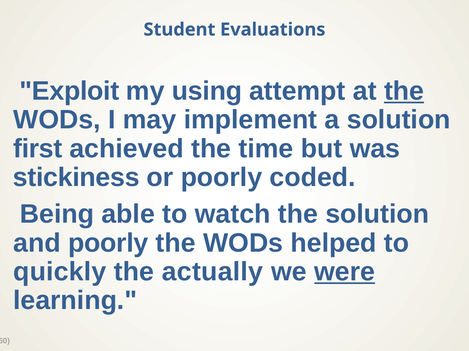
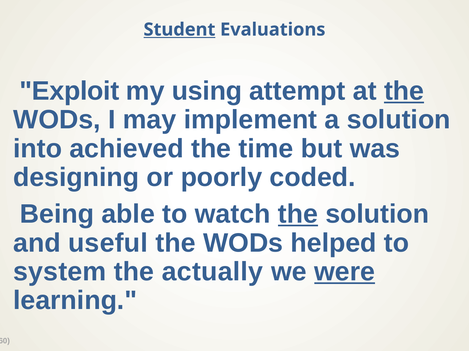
Student underline: none -> present (179, 30)
first: first -> into (38, 149)
stickiness: stickiness -> designing (76, 178)
the underline: none -> present (298, 215)
and poorly: poorly -> useful (108, 243)
quickly: quickly -> system (60, 272)
